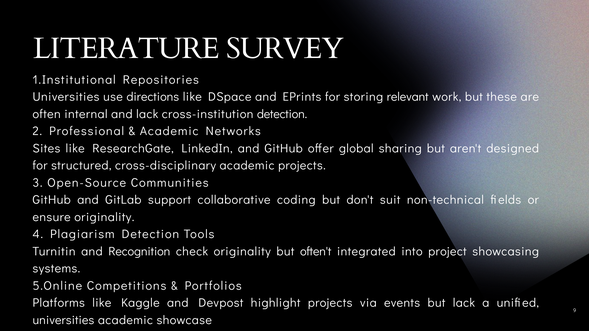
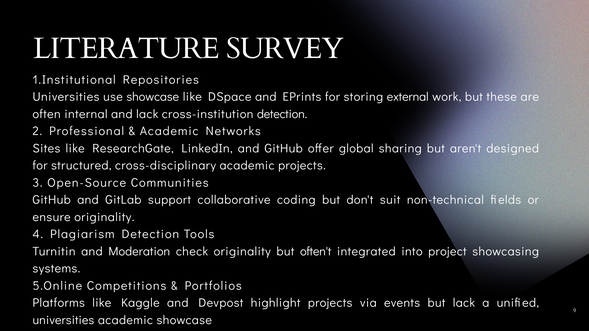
use directions: directions -> showcase (153, 97)
relevant: relevant -> external (408, 97)
Recognition: Recognition -> Moderation (139, 252)
